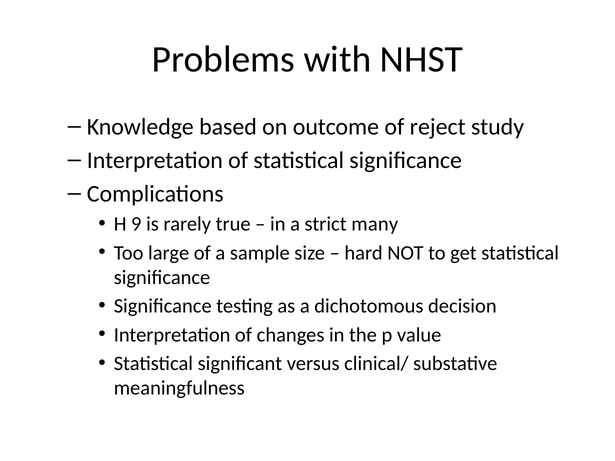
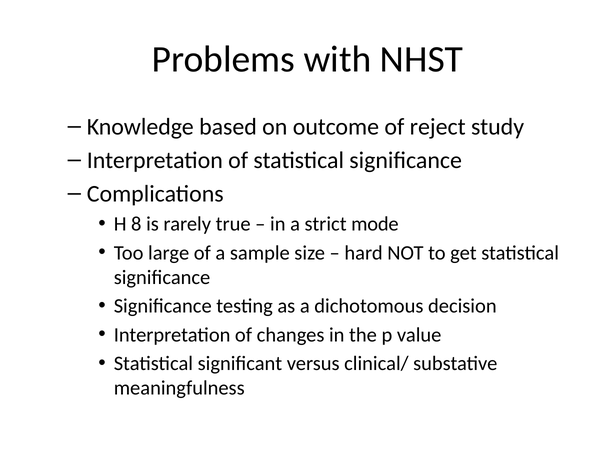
9: 9 -> 8 (136, 224)
many: many -> mode (375, 224)
